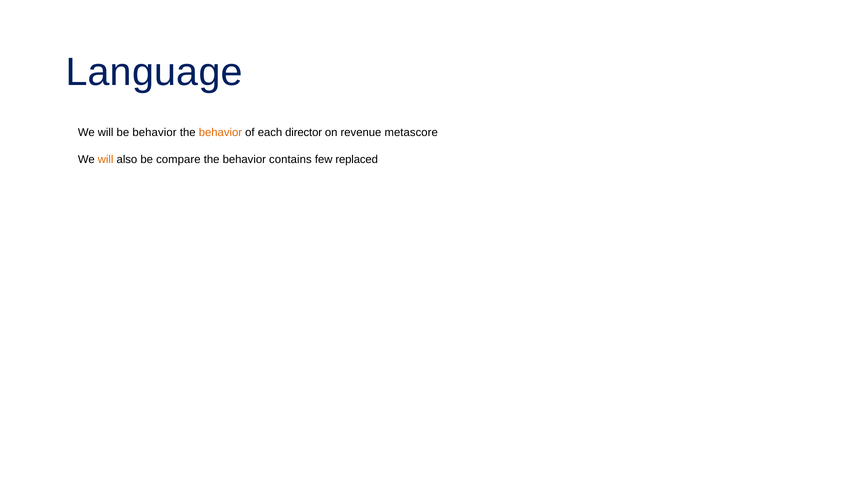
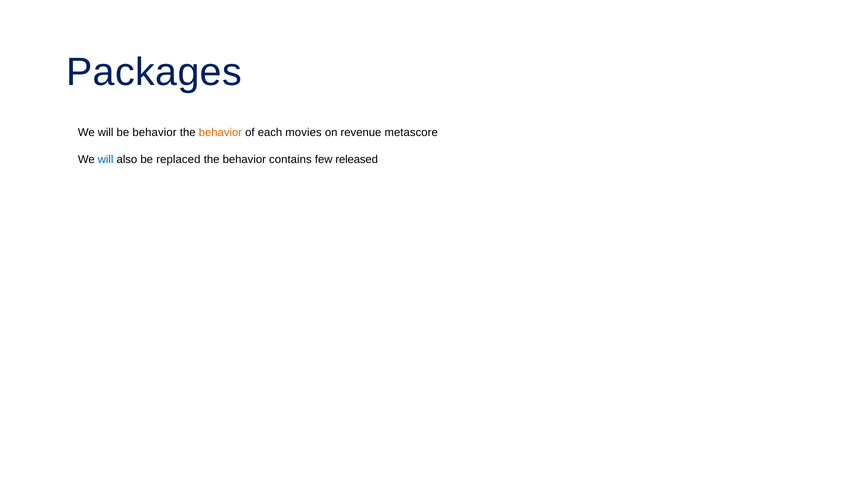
Language: Language -> Packages (154, 72)
director: director -> movies (304, 132)
will colour: orange -> blue (106, 160)
compare: compare -> replaced (178, 160)
replaced: replaced -> released (357, 160)
